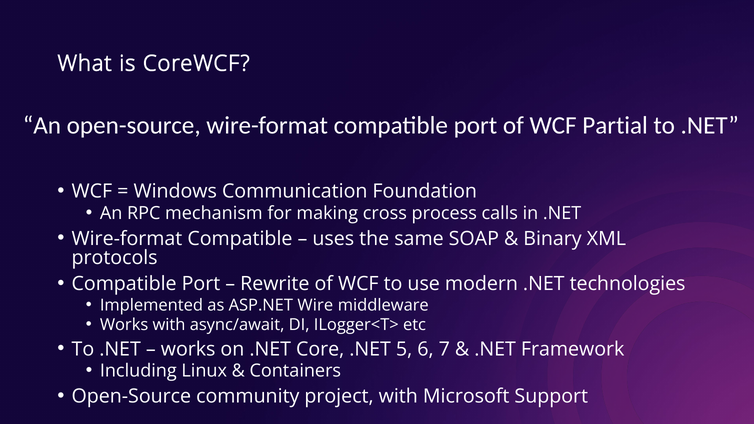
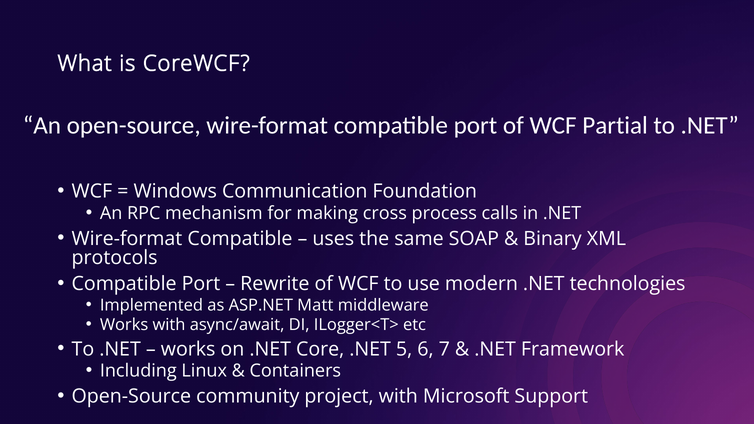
Wire: Wire -> Matt (315, 305)
